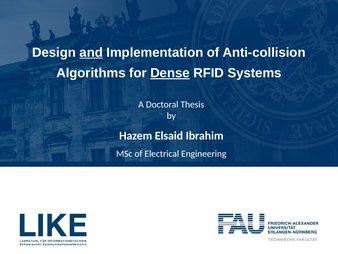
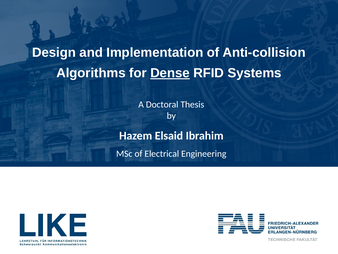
and underline: present -> none (91, 52)
